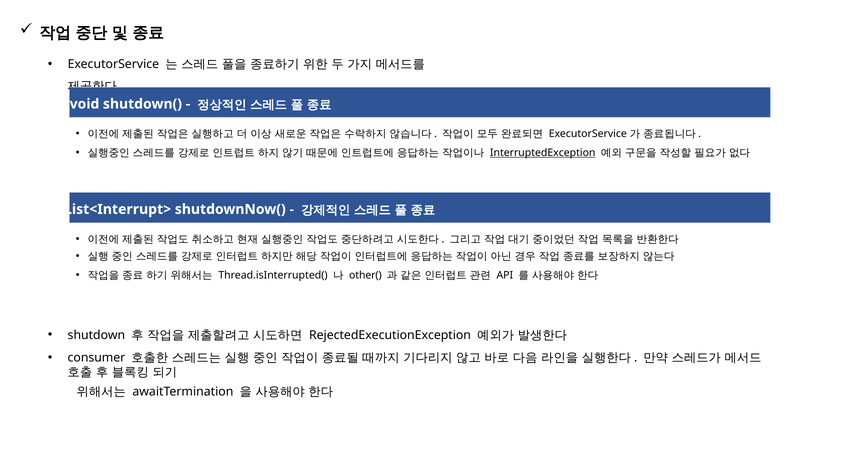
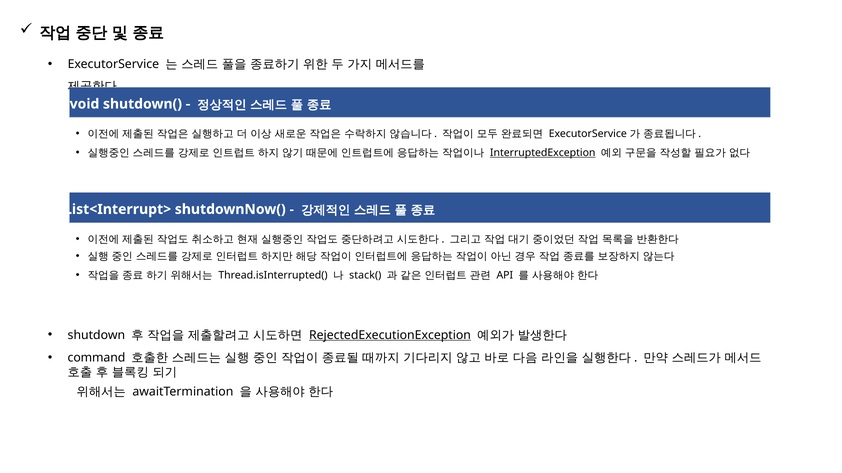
other(: other( -> stack( (365, 276)
RejectedExecutionException underline: none -> present (390, 335)
consumer: consumer -> command (96, 358)
